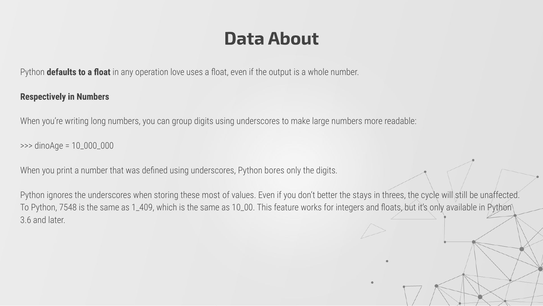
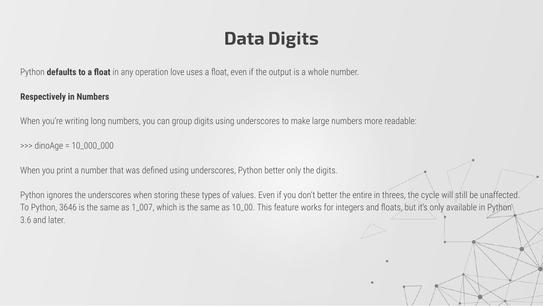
Data About: About -> Digits (293, 39)
Python bores: bores -> better (275, 170)
most: most -> types (211, 195)
stays: stays -> entire (362, 195)
7548: 7548 -> 3646 (68, 207)
1_409: 1_409 -> 1_007 (143, 207)
